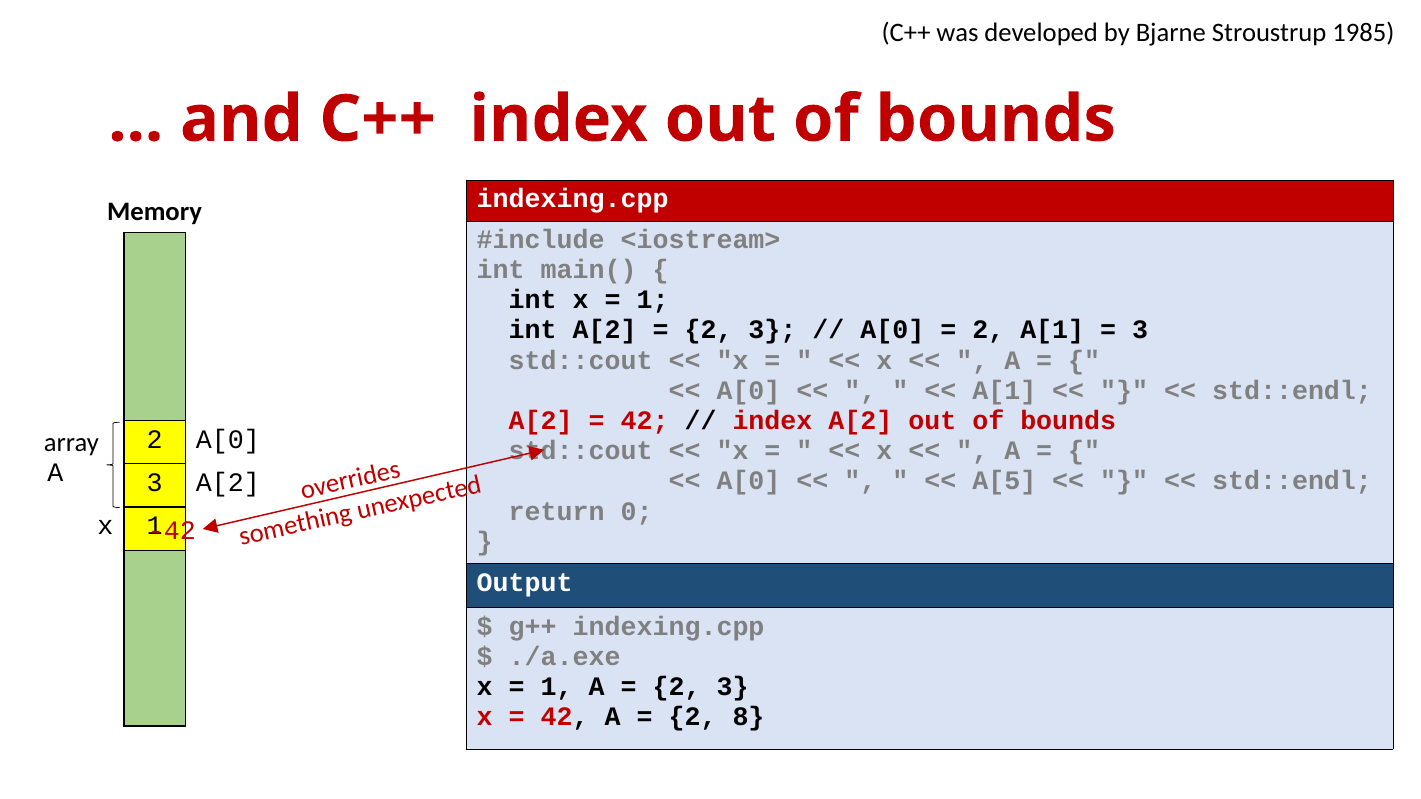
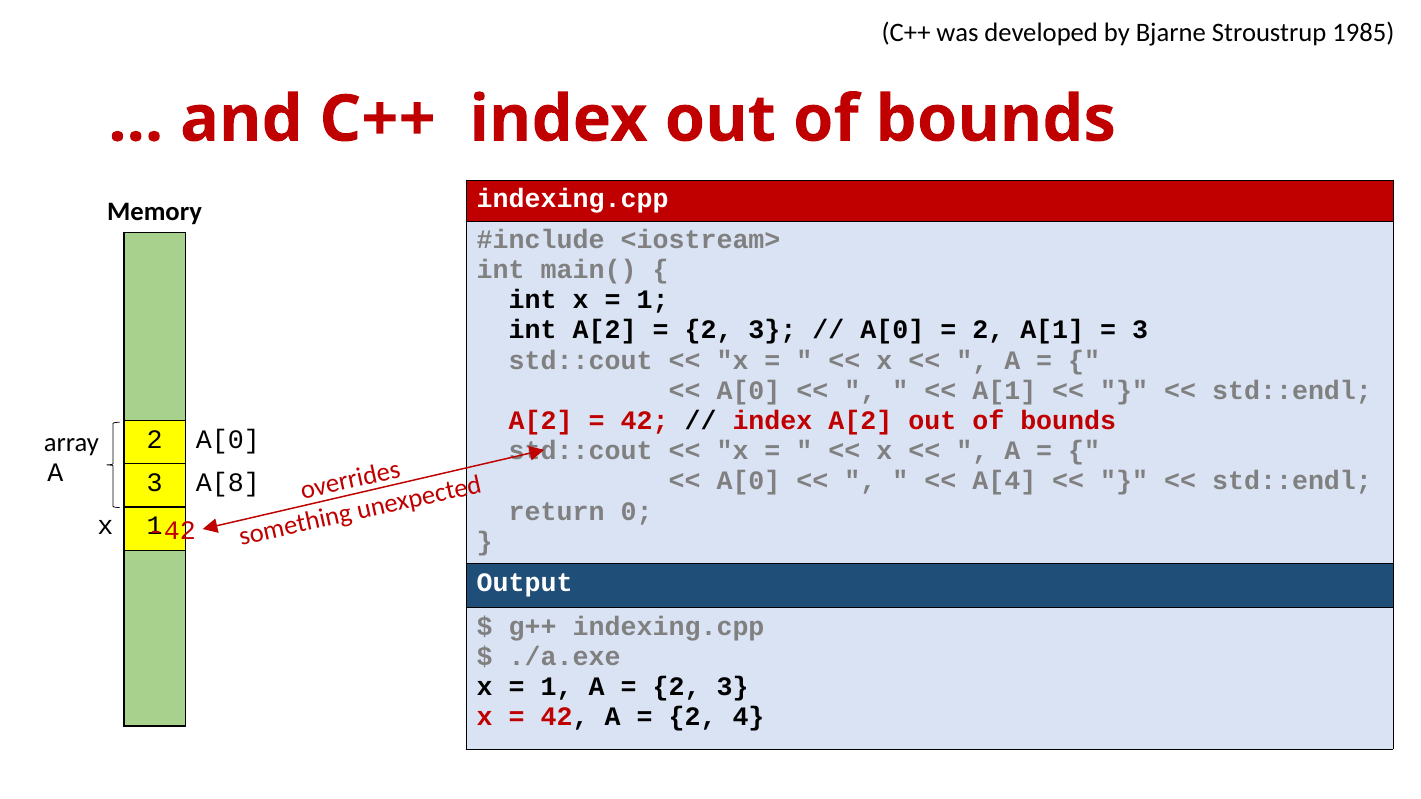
A[5: A[5 -> A[4 (1004, 481)
3 A[2: A[2 -> A[8 (228, 483)
8: 8 -> 4 (748, 717)
